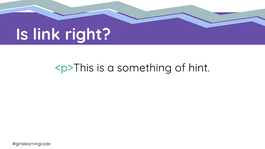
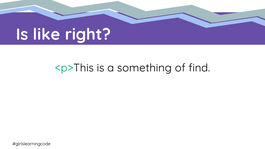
link: link -> like (46, 34)
hint: hint -> find (199, 68)
